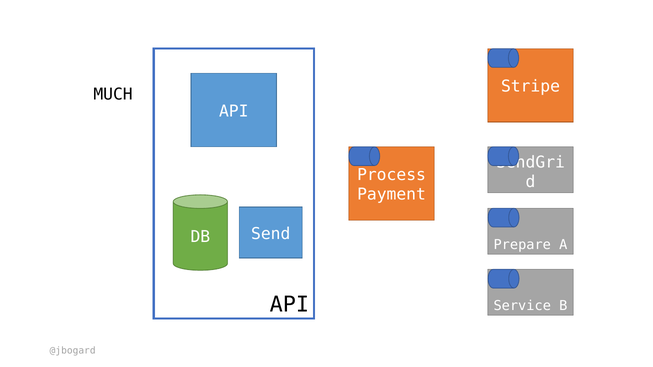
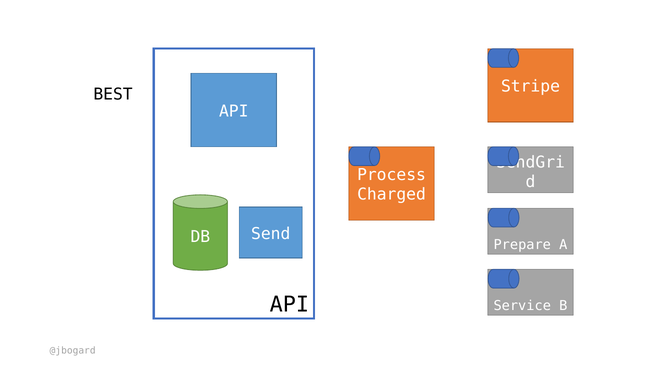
MUCH: MUCH -> BEST (113, 95)
Payment: Payment -> Charged (392, 195)
